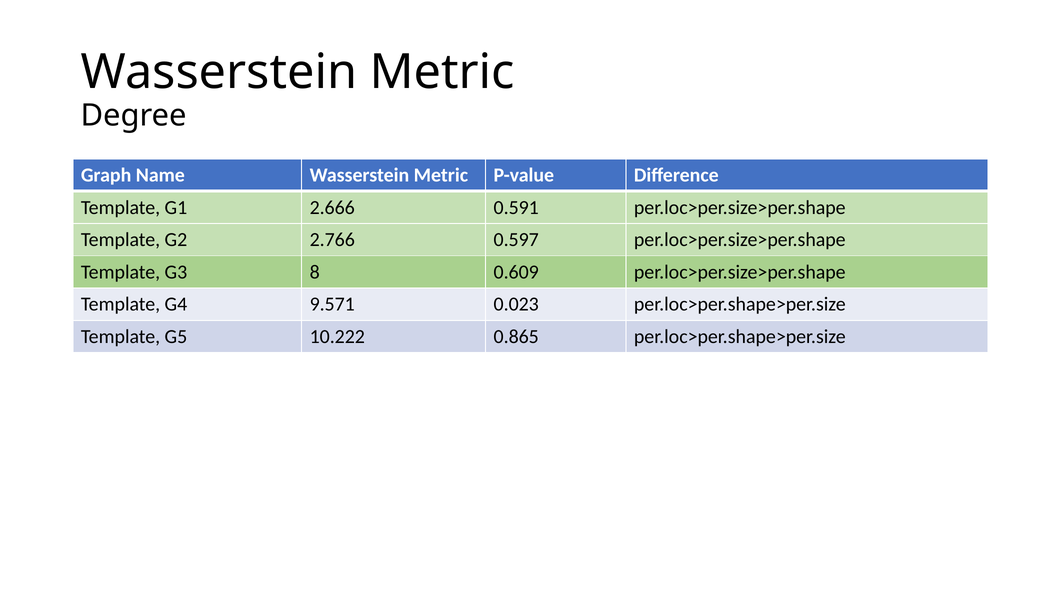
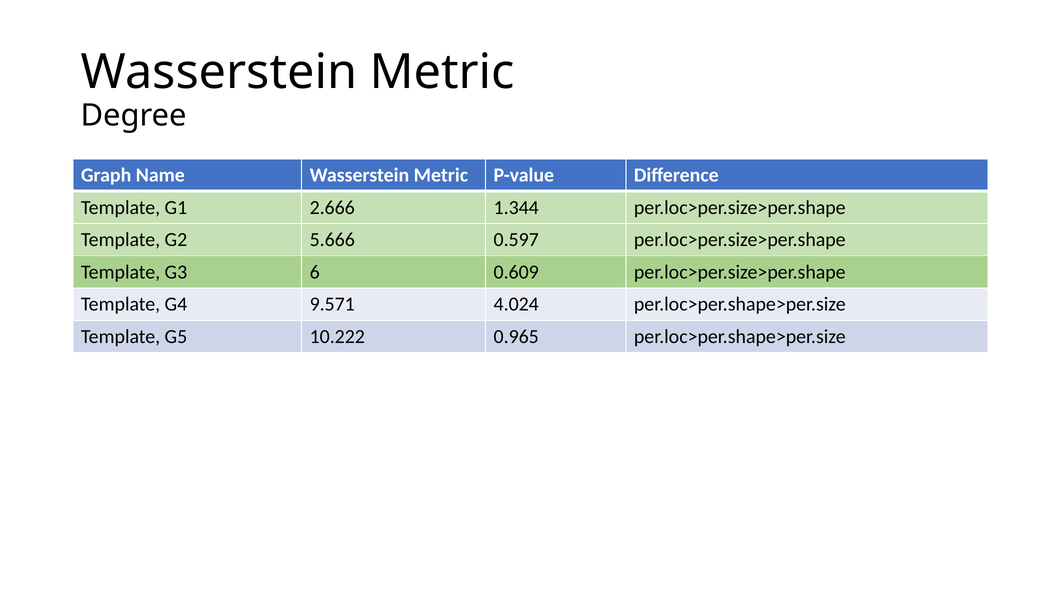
0.591: 0.591 -> 1.344 (516, 208)
2.766: 2.766 -> 5.666 (332, 240)
8: 8 -> 6 (315, 272)
0.023: 0.023 -> 4.024 (516, 304)
0.865: 0.865 -> 0.965 (516, 337)
